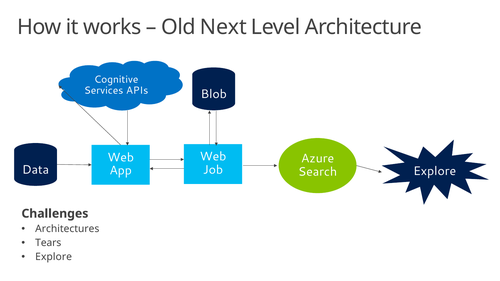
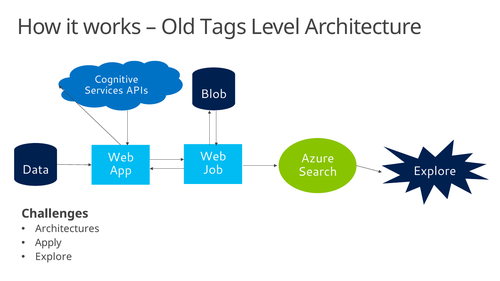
Next: Next -> Tags (223, 27)
Tears: Tears -> Apply (48, 243)
